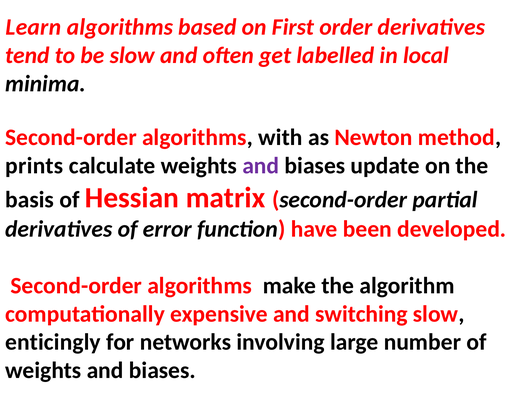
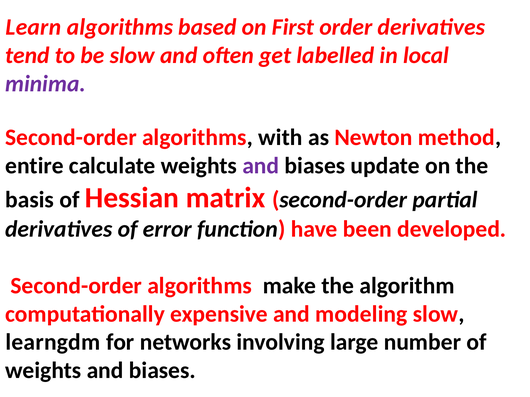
minima colour: black -> purple (45, 84)
prints: prints -> entire (34, 166)
switching: switching -> modeling (361, 314)
enticingly: enticingly -> learngdm (53, 343)
